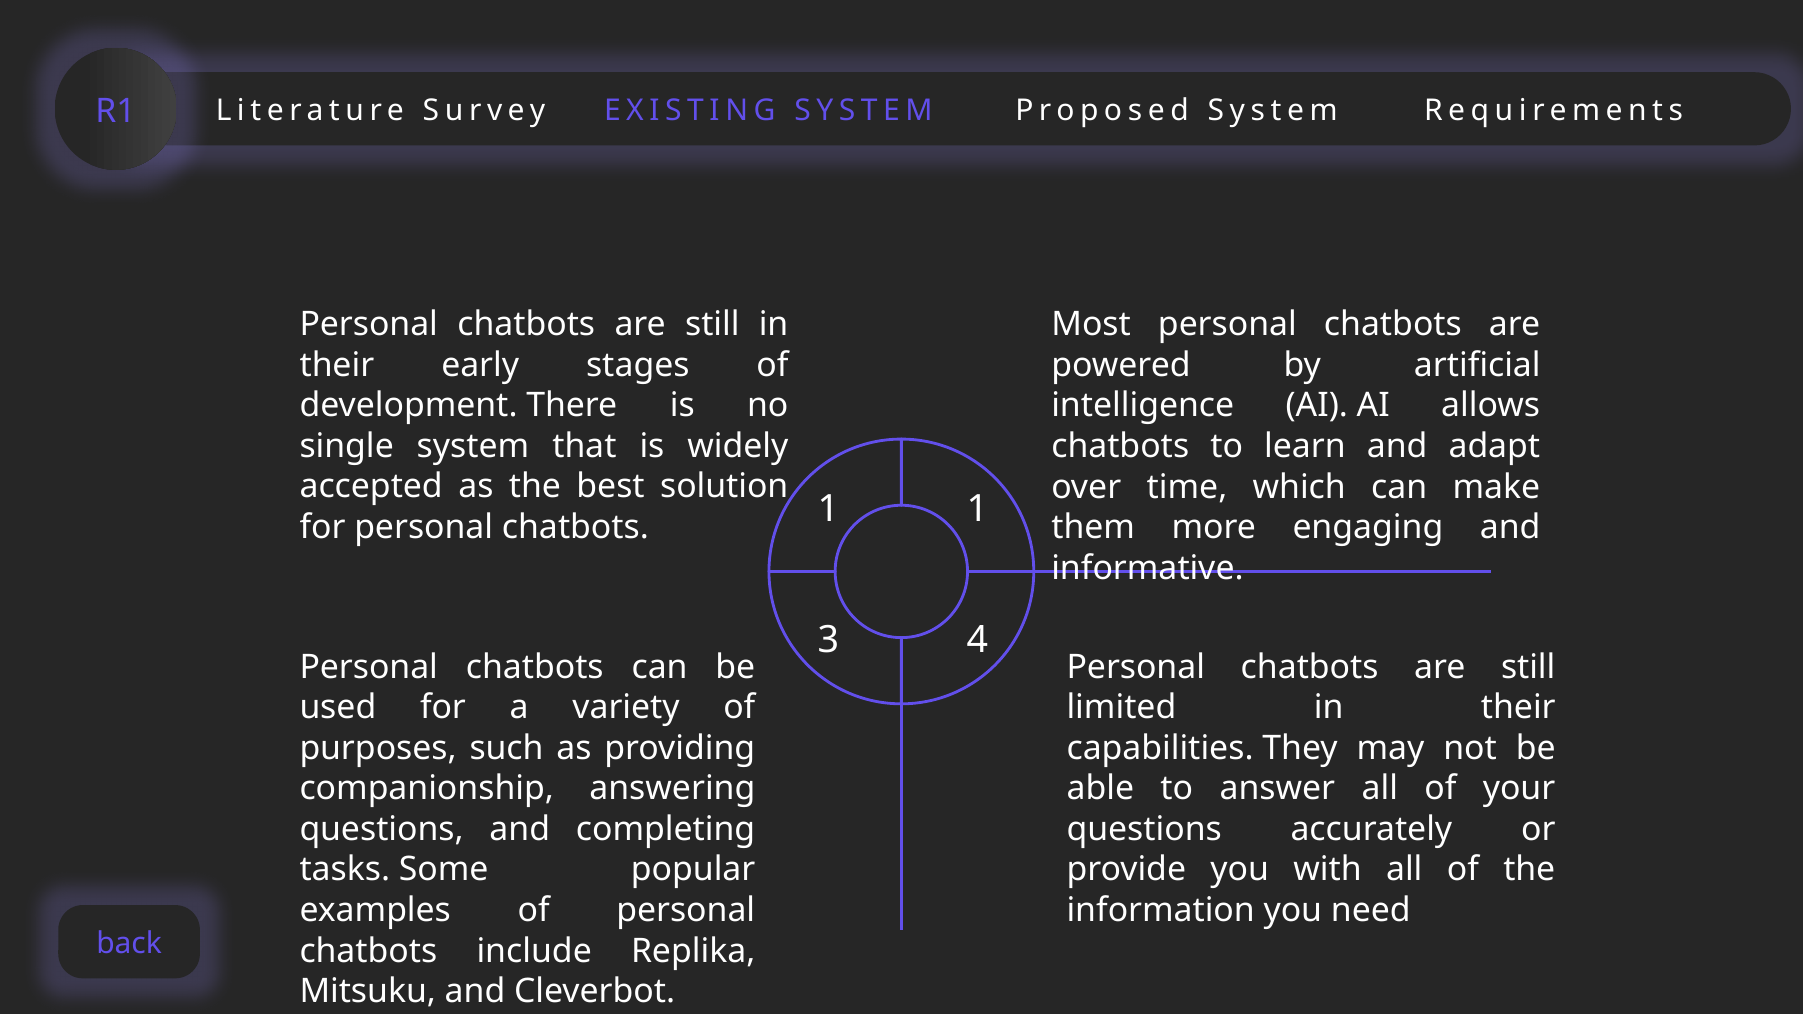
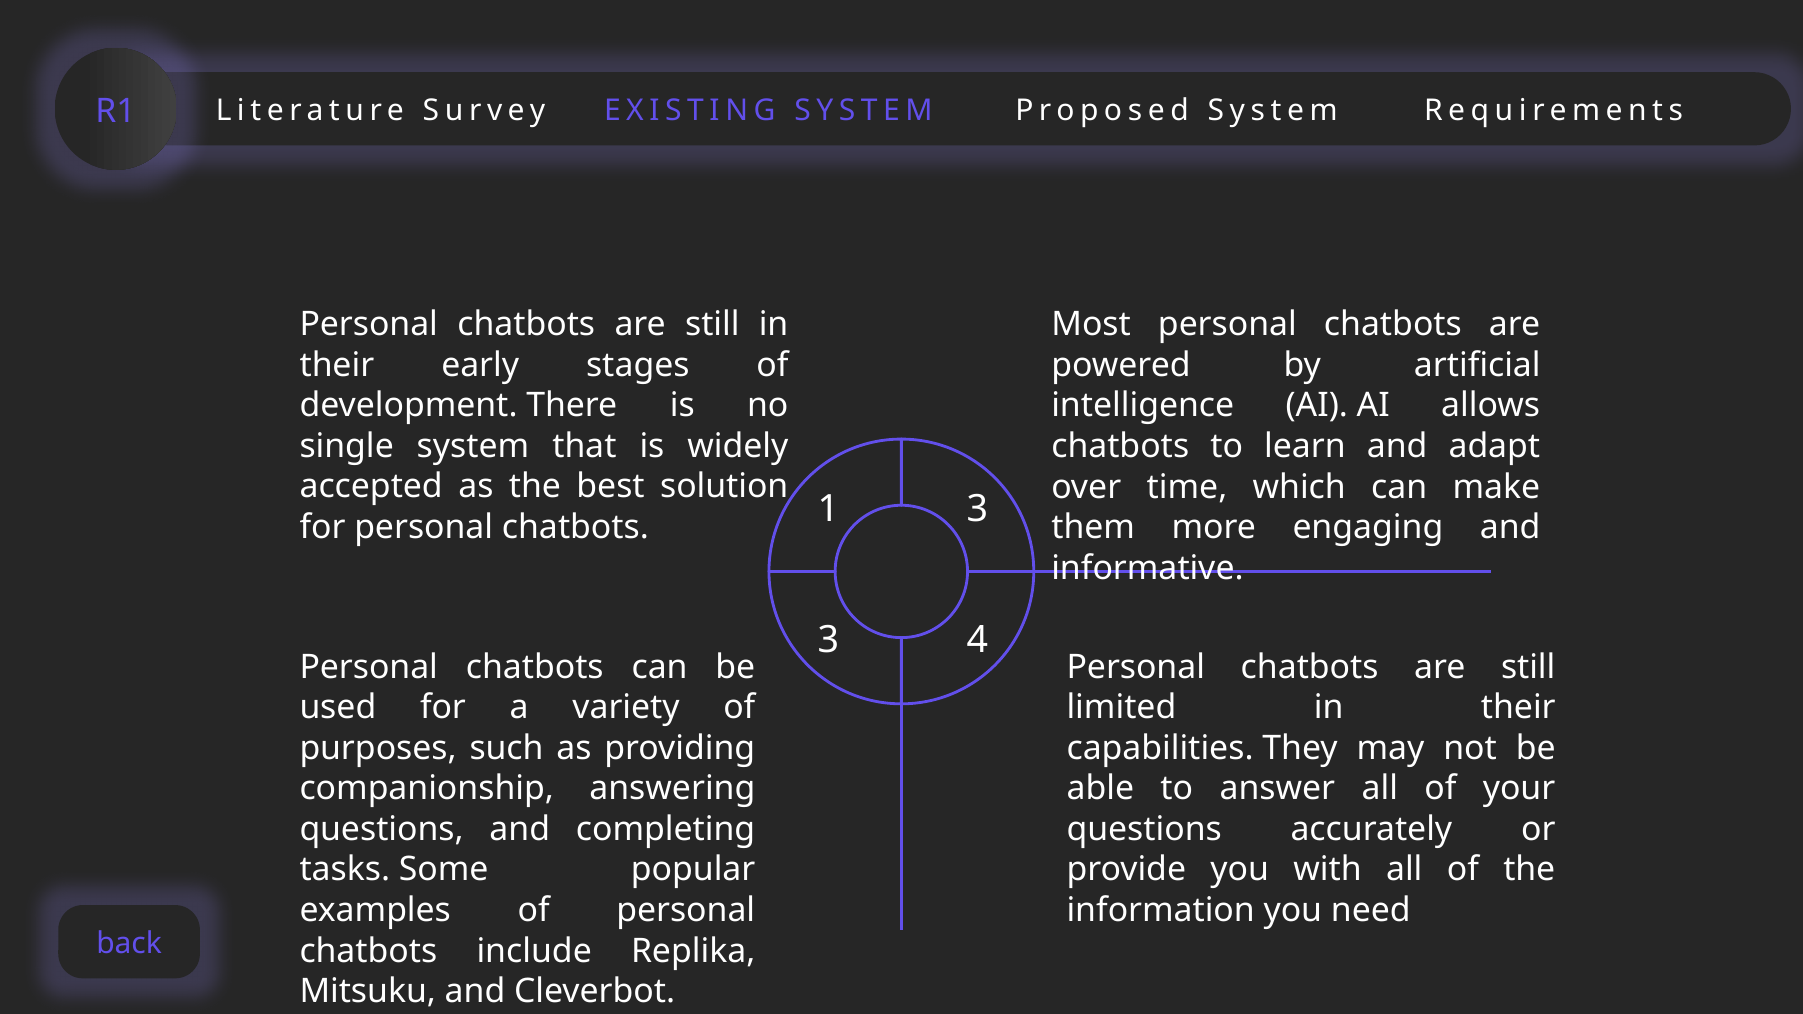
1 1: 1 -> 3 (977, 509)
